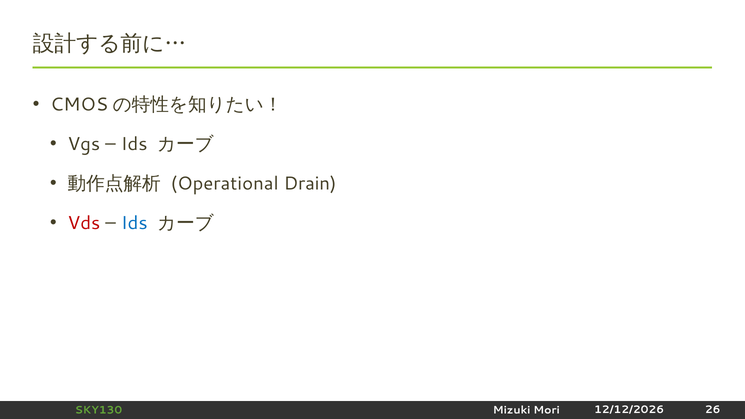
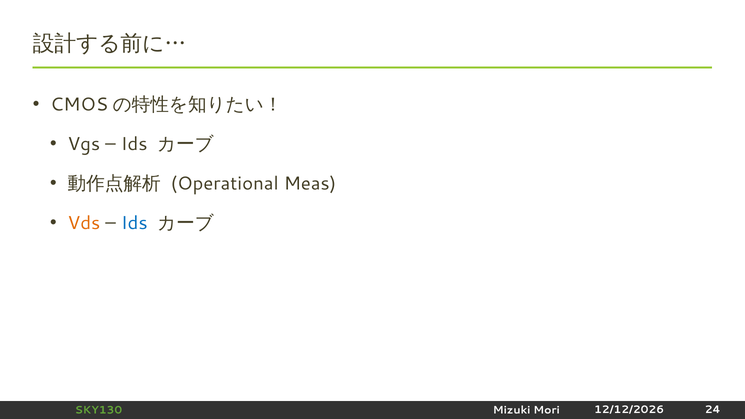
Drain: Drain -> Meas (310, 184)
Vds colour: red -> orange (84, 223)
26: 26 -> 24 (713, 410)
